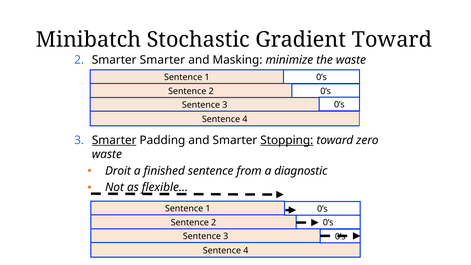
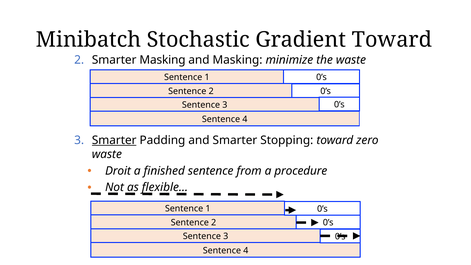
Smarter Smarter: Smarter -> Masking (163, 60)
Stopping underline: present -> none (287, 140)
diagnostic: diagnostic -> procedure (301, 171)
